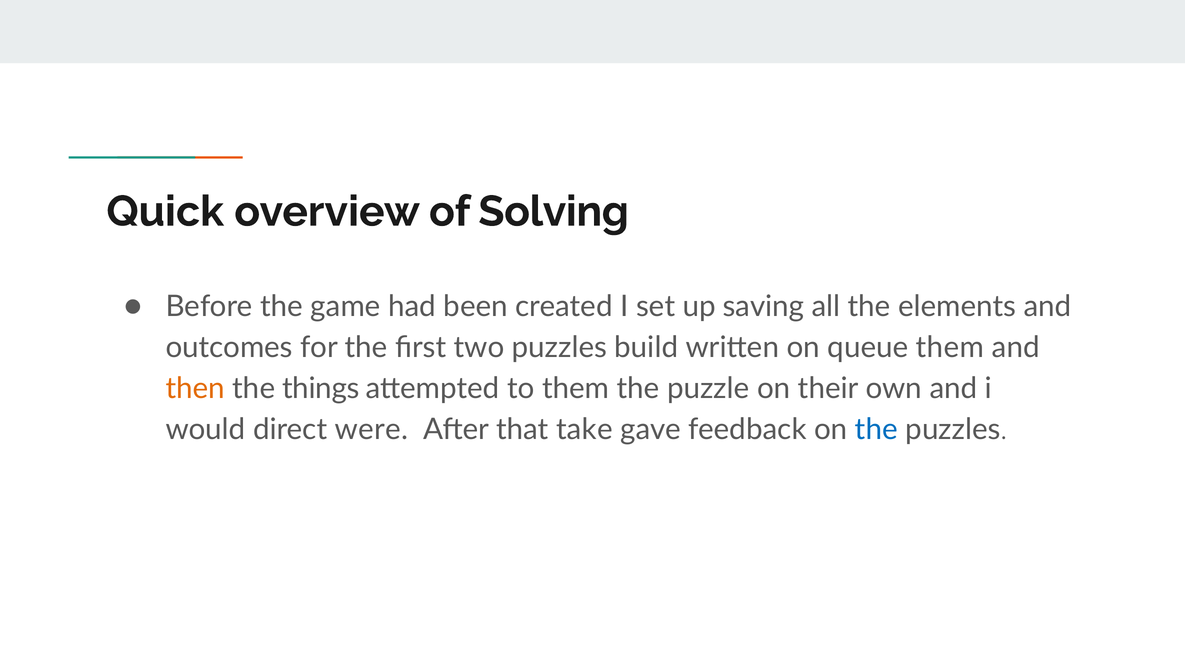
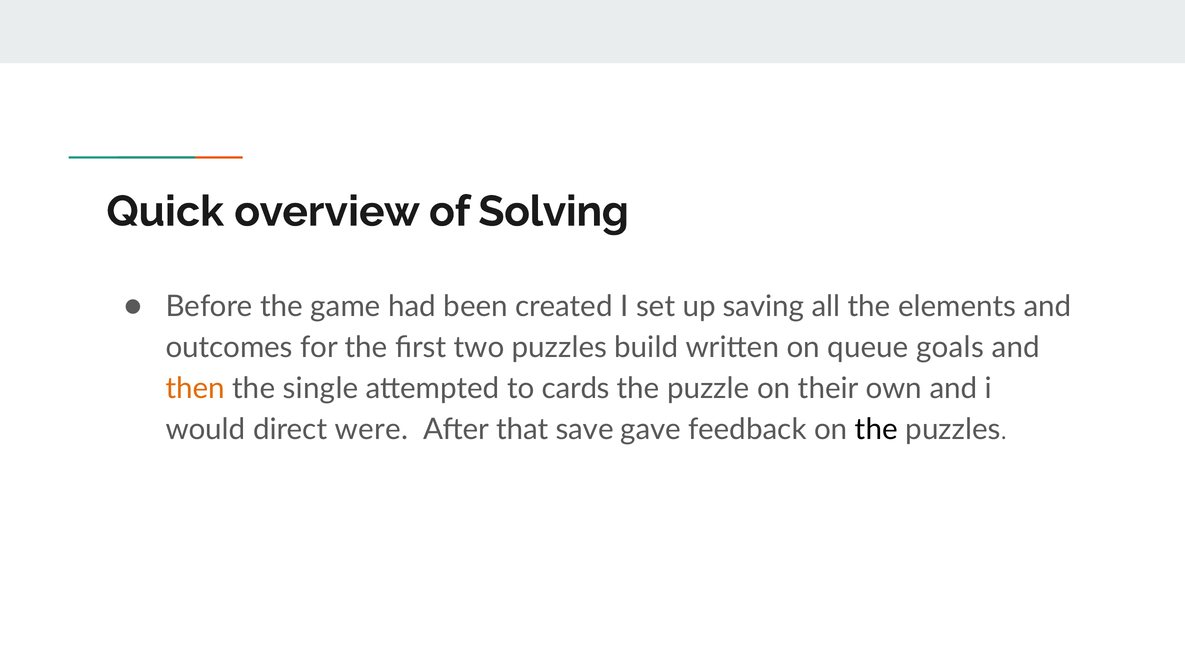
queue them: them -> goals (950, 347)
things: things -> single (321, 388)
to them: them -> cards (576, 388)
take: take -> save (585, 429)
the colour: blue -> black (876, 429)
